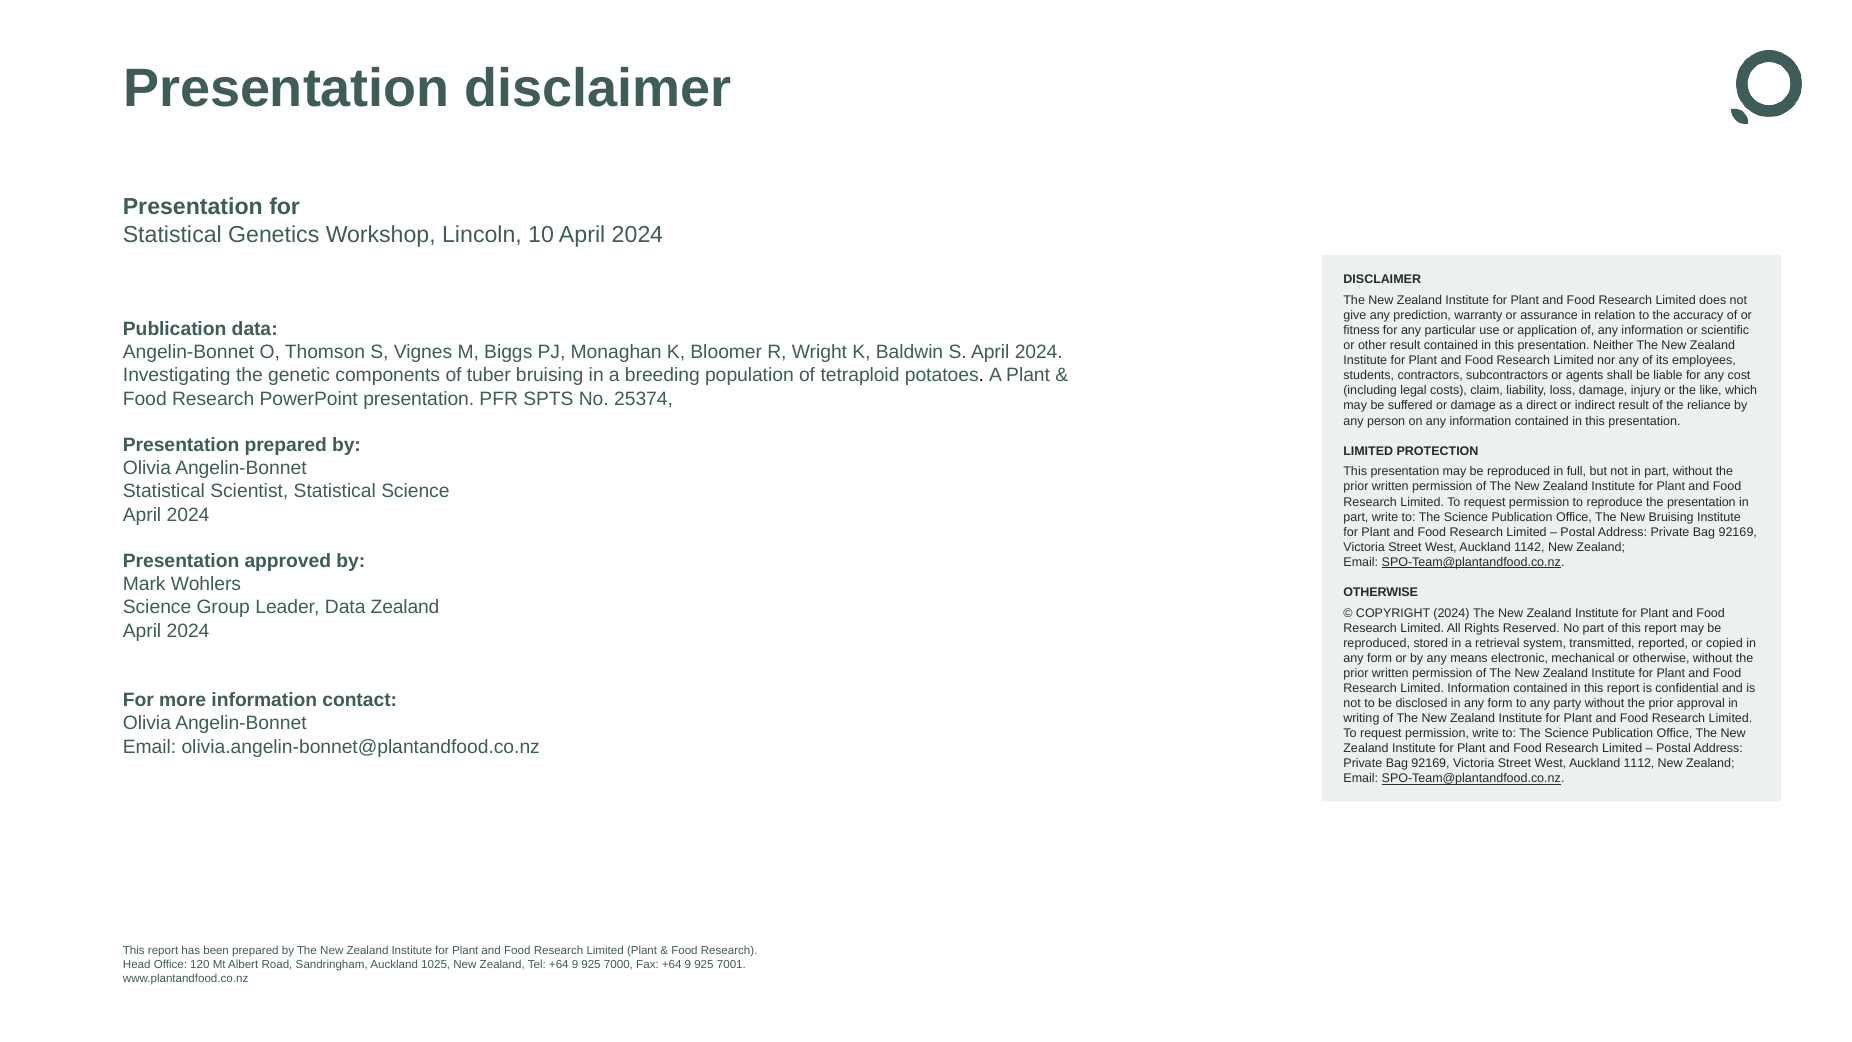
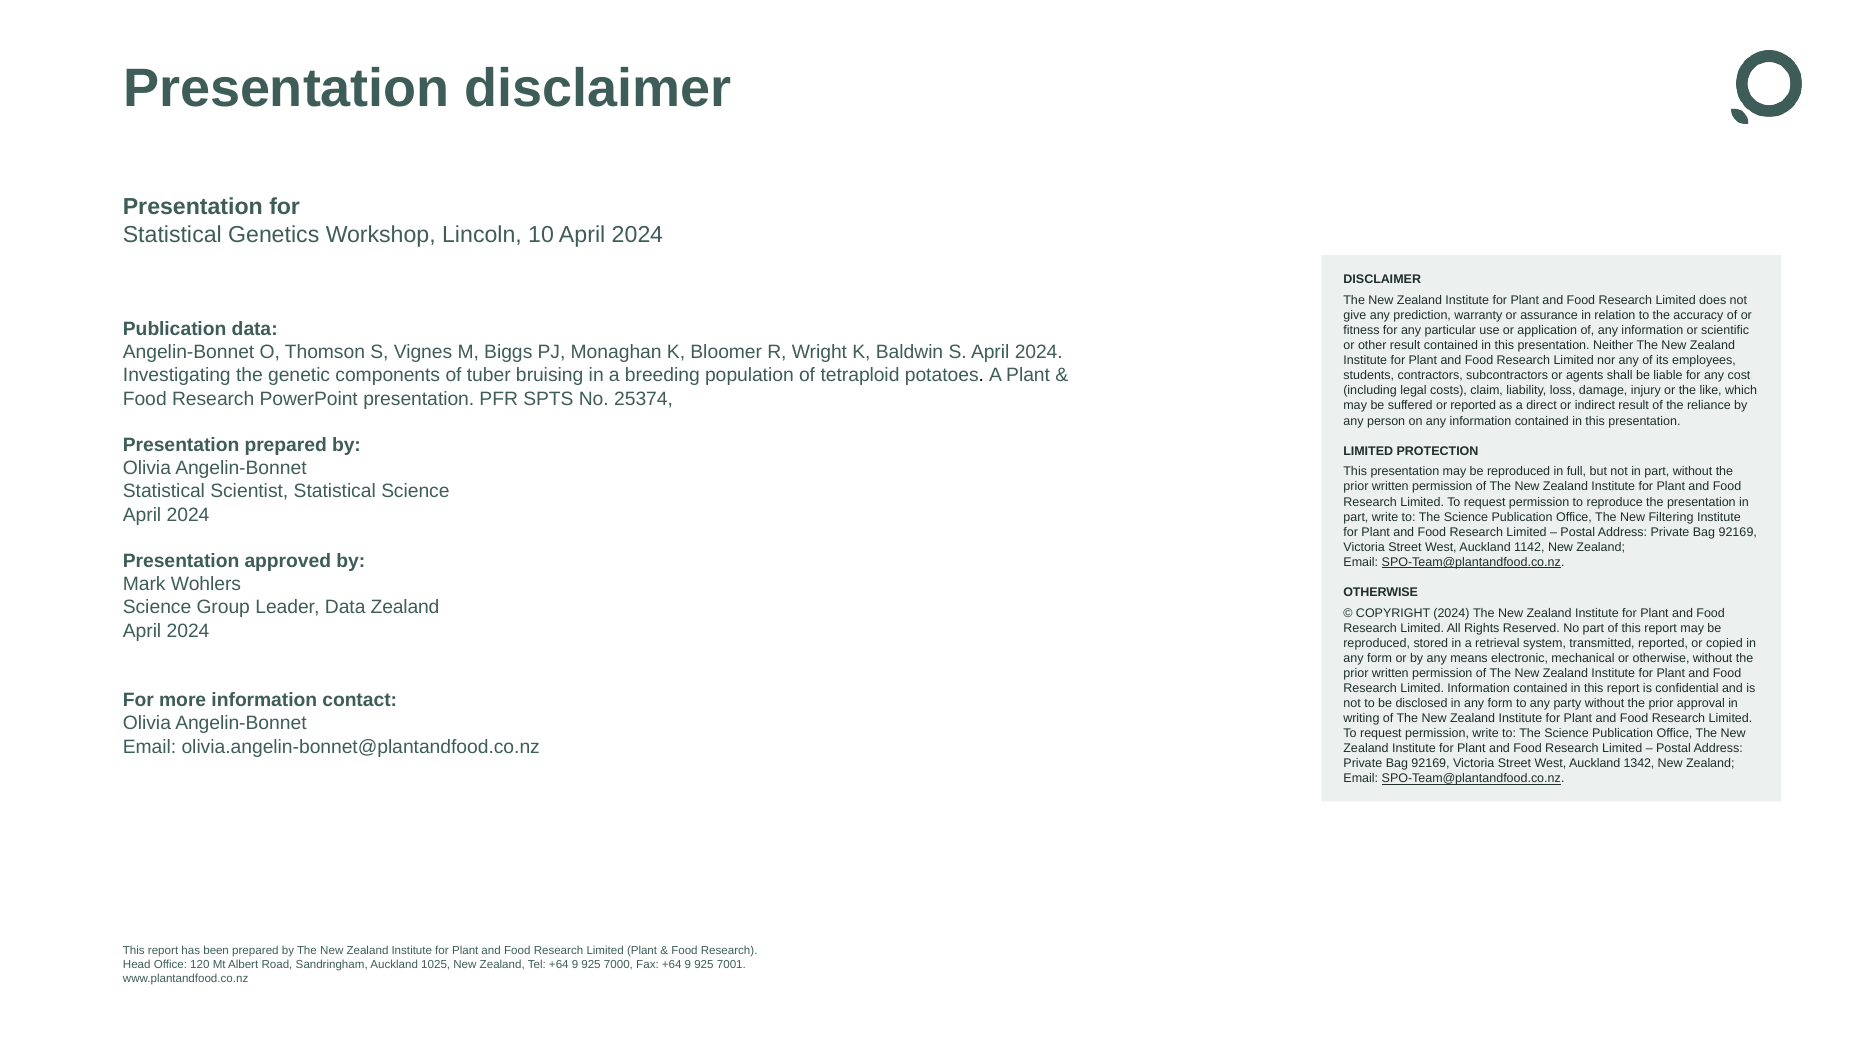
or damage: damage -> reported (1473, 406)
New Bruising: Bruising -> Filtering (1671, 517)
1112: 1112 -> 1342 (1639, 763)
